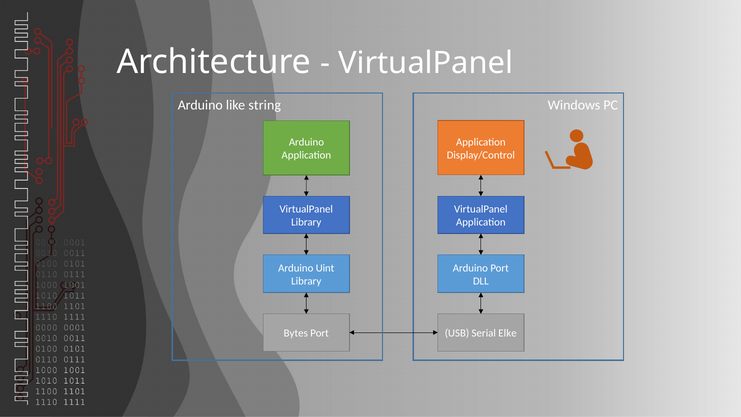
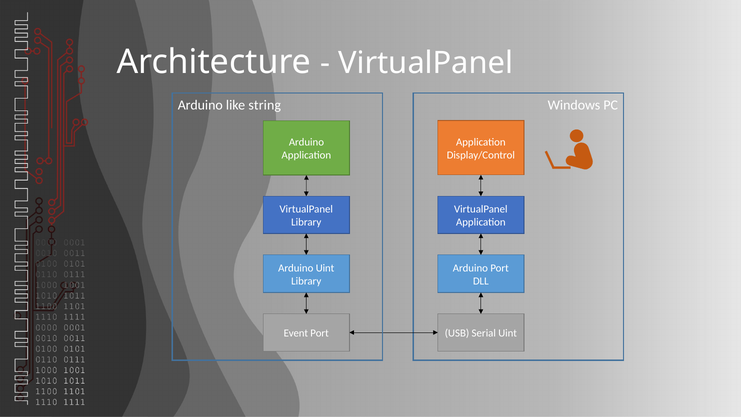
Bytes: Bytes -> Event (296, 333)
Serial Elke: Elke -> Uint (508, 333)
